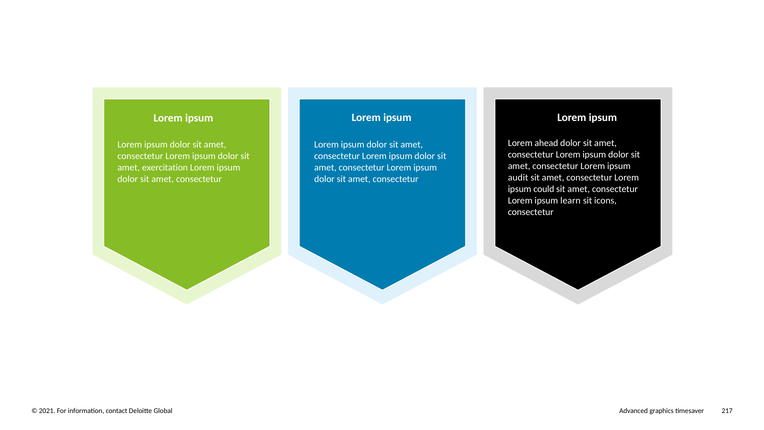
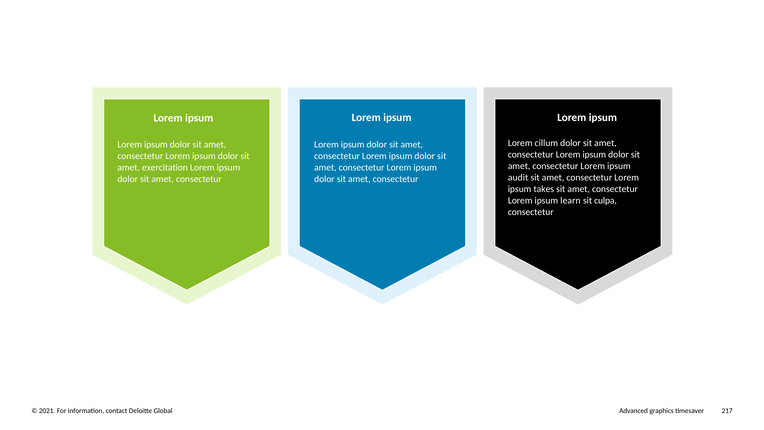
ahead: ahead -> cillum (546, 143)
could: could -> takes (544, 189)
icons: icons -> culpa (605, 200)
